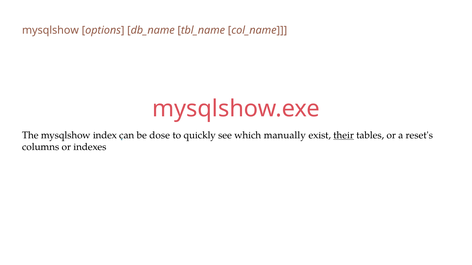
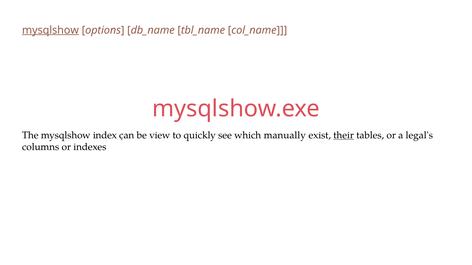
mysqlshow underline: none -> present (50, 30)
dose: dose -> view (160, 135)
reset's: reset's -> legal's (419, 135)
